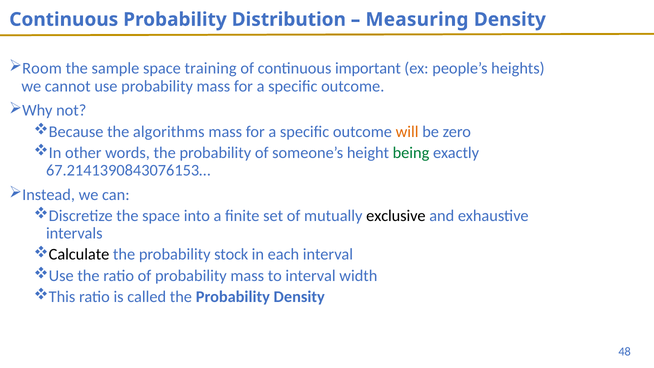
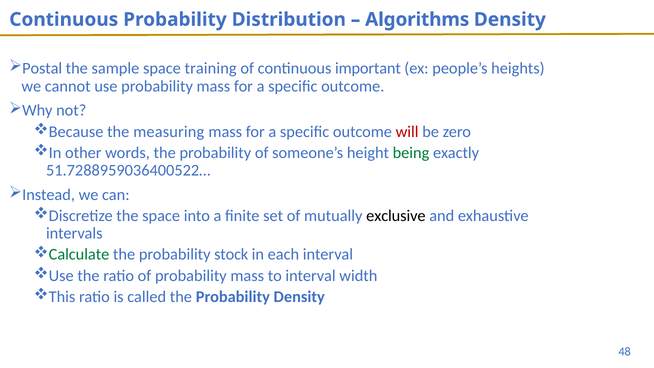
Measuring: Measuring -> Algorithms (417, 20)
Room: Room -> Postal (42, 68)
algorithms: algorithms -> measuring (169, 132)
will colour: orange -> red (407, 132)
67.2141390843076153…: 67.2141390843076153… -> 51.7288959036400522… (128, 170)
Calculate colour: black -> green (79, 255)
